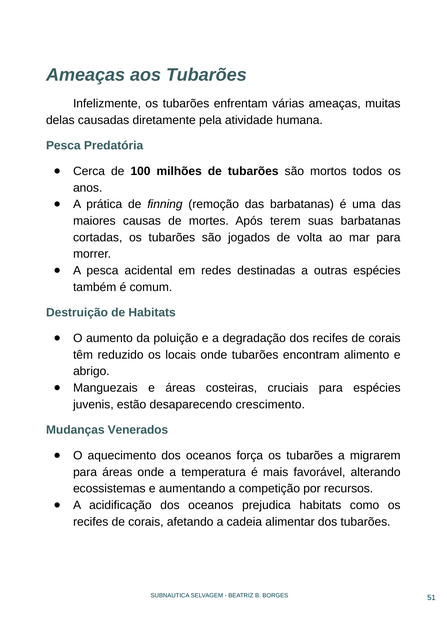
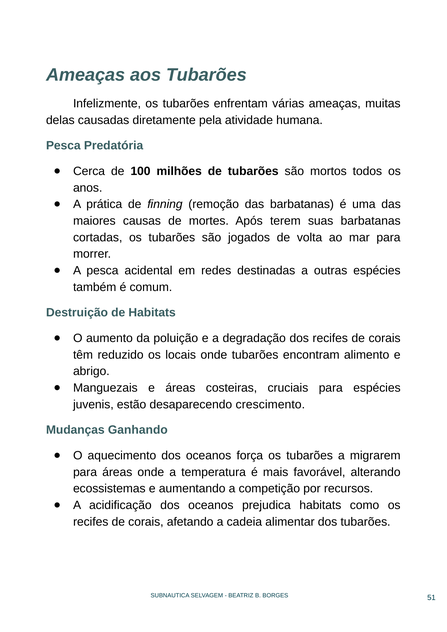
Venerados: Venerados -> Ganhando (138, 430)
